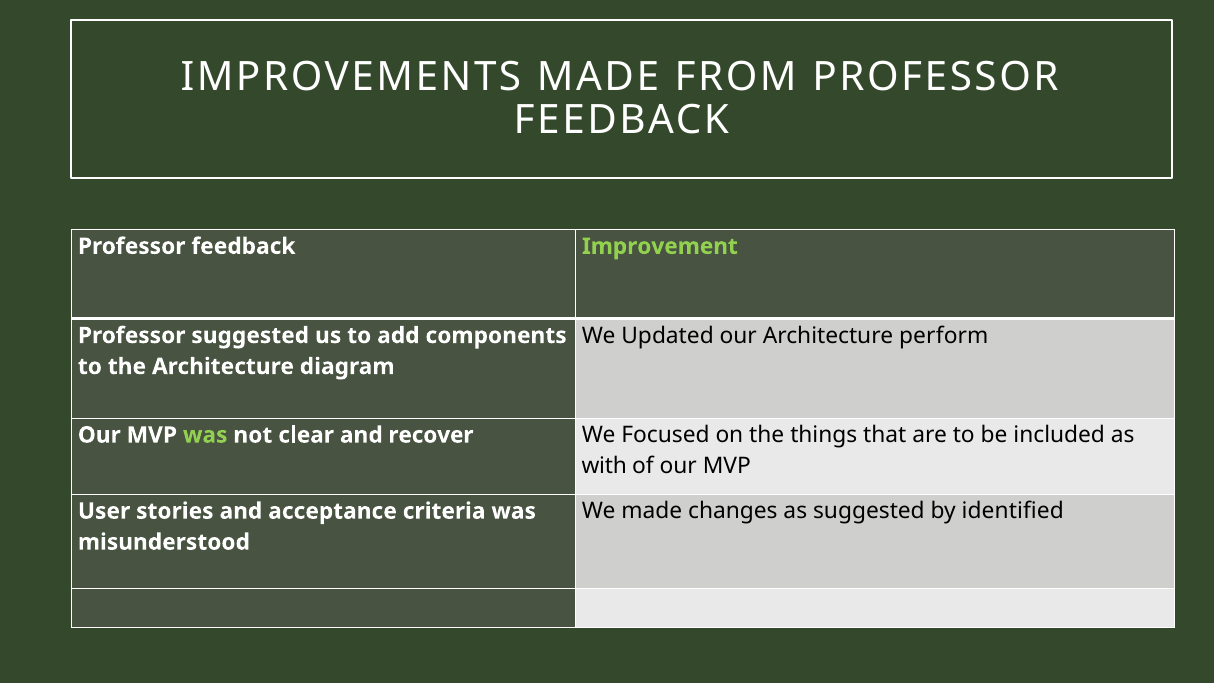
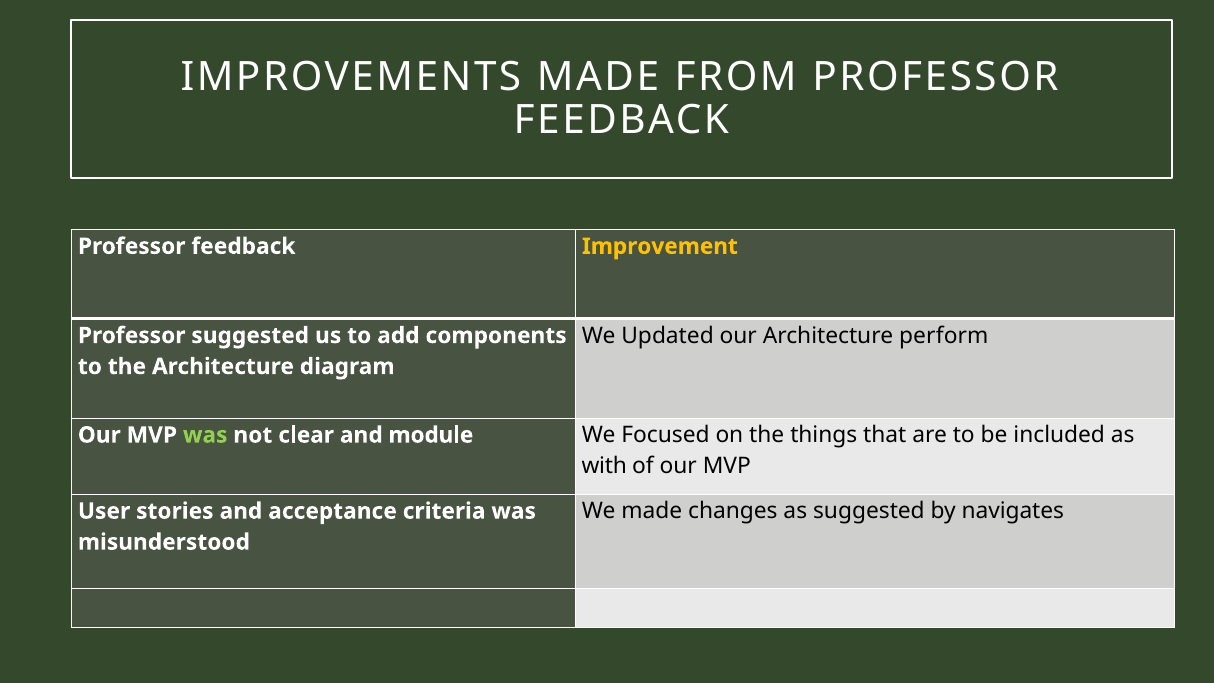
Improvement colour: light green -> yellow (660, 246)
recover: recover -> module (431, 435)
identified: identified -> navigates (1013, 511)
